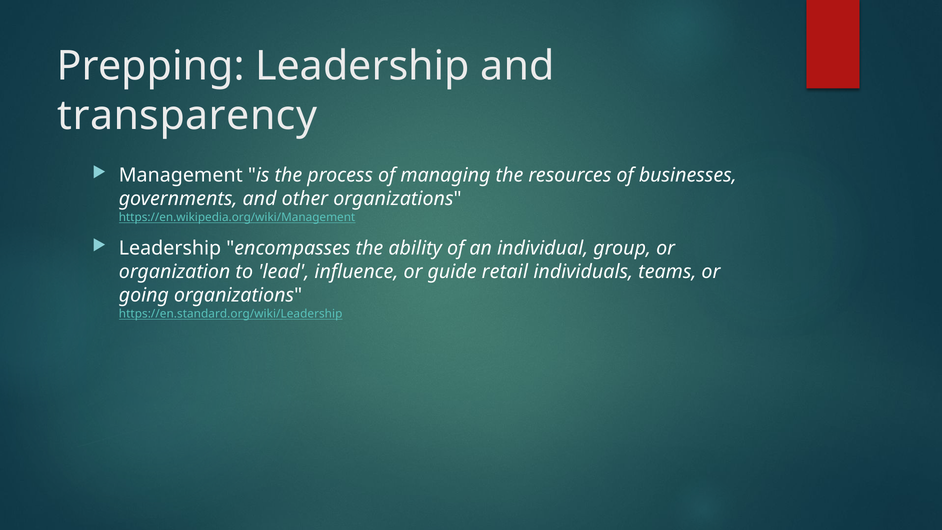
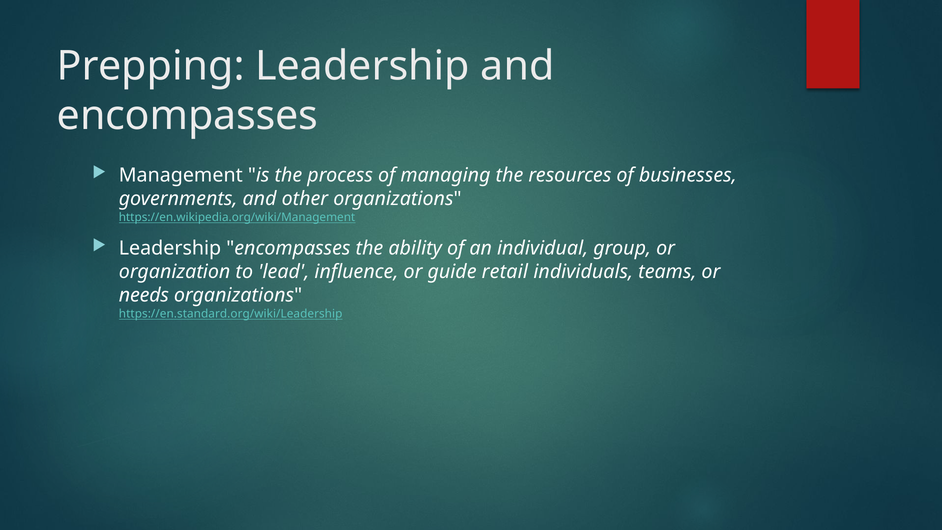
transparency: transparency -> encompasses (188, 116)
going: going -> needs (144, 295)
